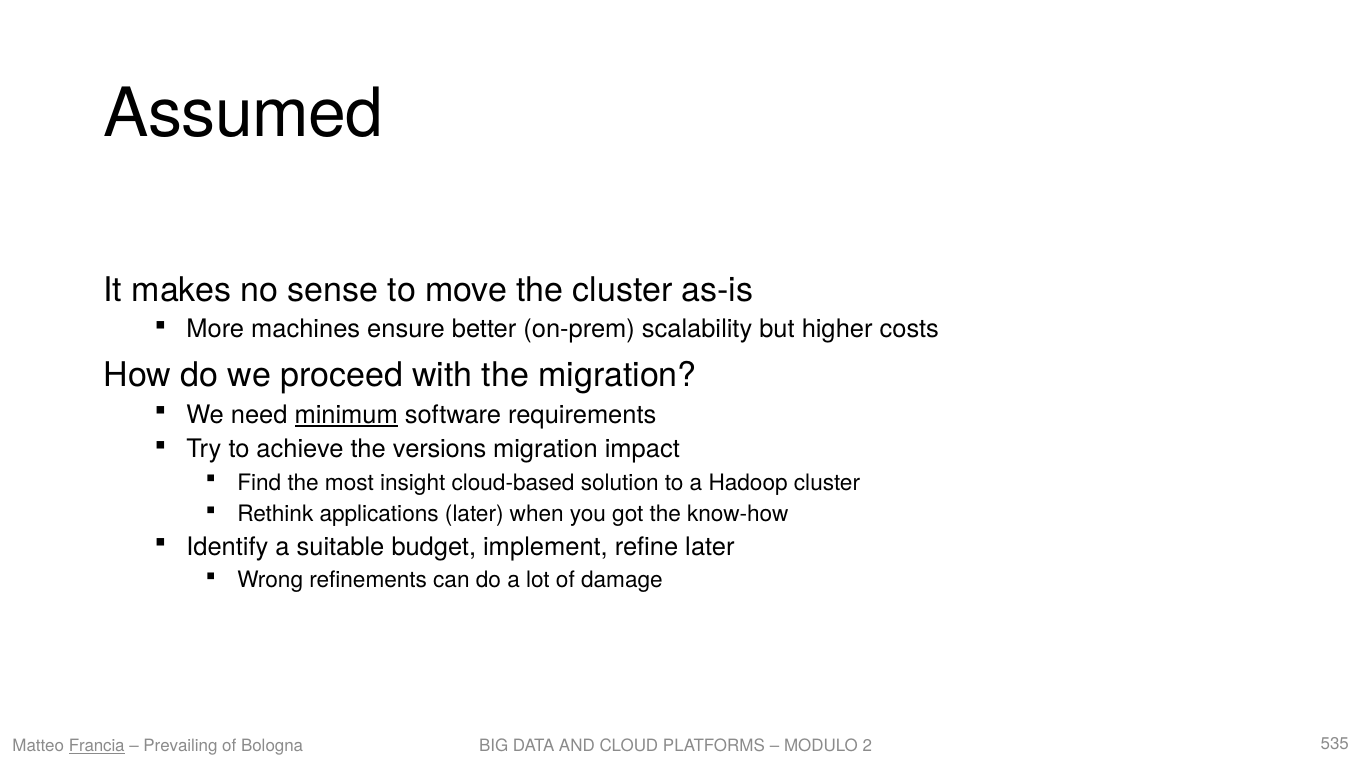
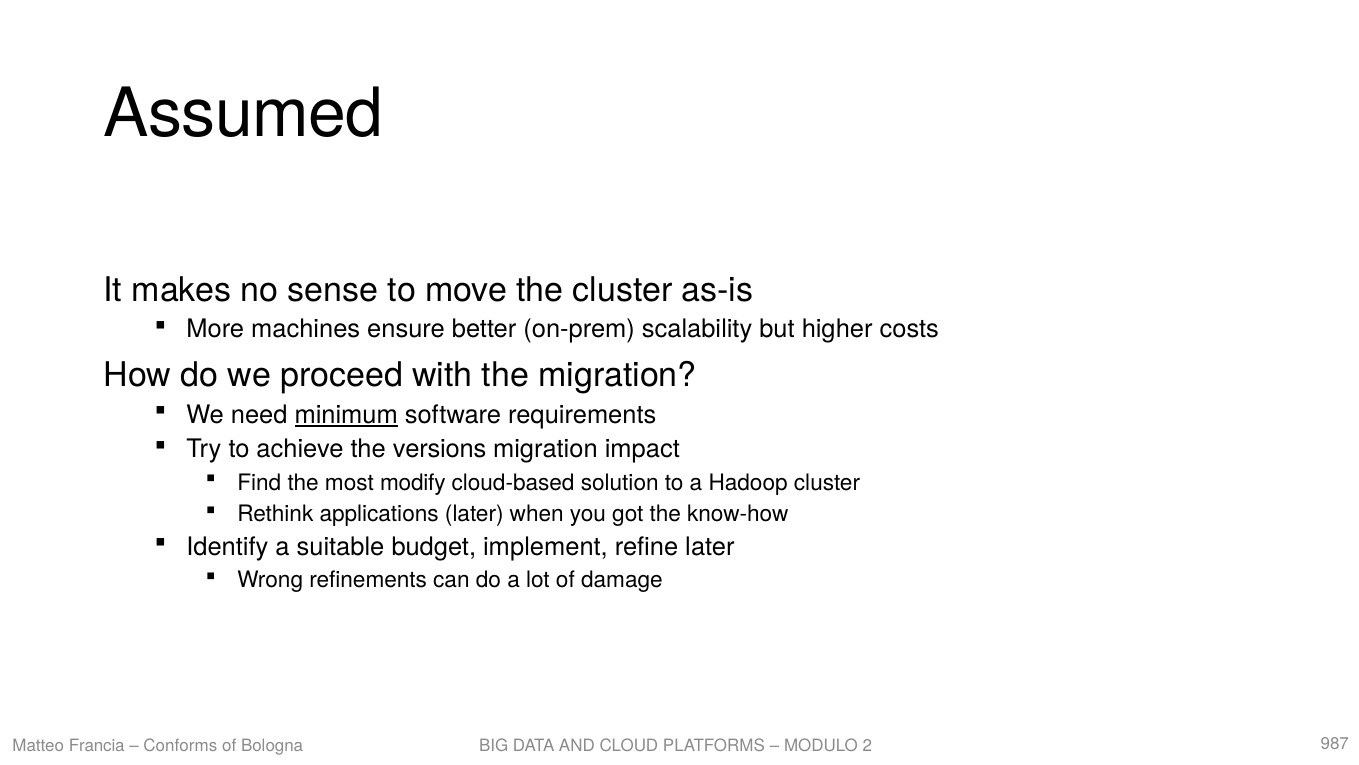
insight: insight -> modify (413, 482)
Francia underline: present -> none (97, 745)
Prevailing: Prevailing -> Conforms (180, 745)
535: 535 -> 987 (1335, 743)
